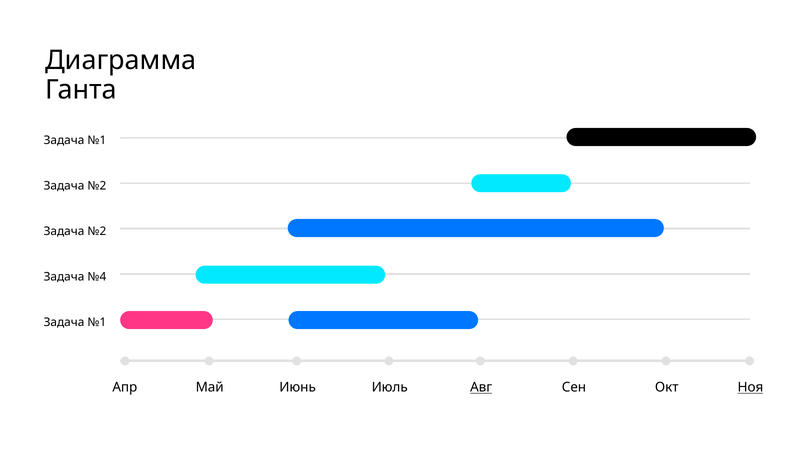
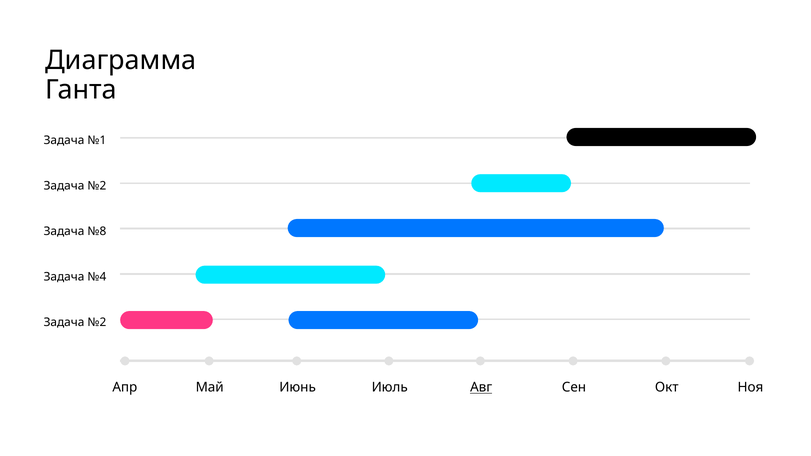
№2: №2 -> №8 (97, 231)
№1: №1 -> №2 (97, 323)
Ноя underline: present -> none (750, 388)
